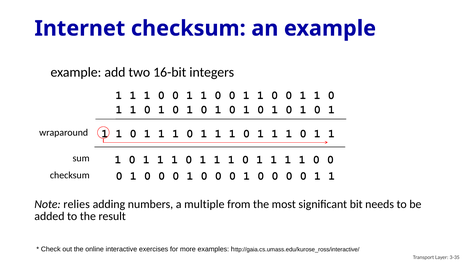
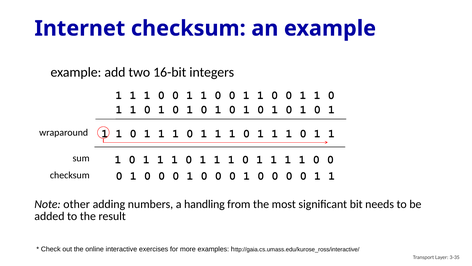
relies: relies -> other (77, 204)
multiple: multiple -> handling (204, 204)
